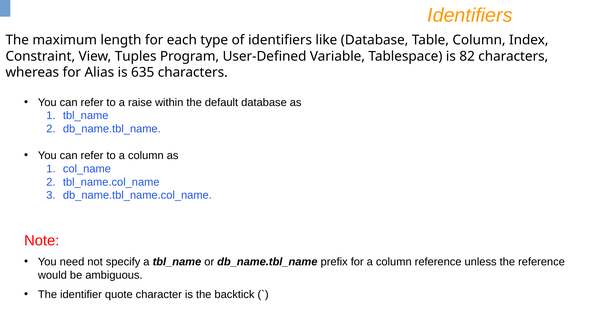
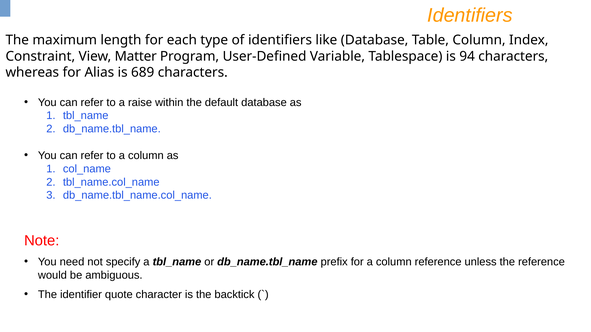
Tuples: Tuples -> Matter (136, 56)
82: 82 -> 94 (467, 56)
635: 635 -> 689 (143, 73)
